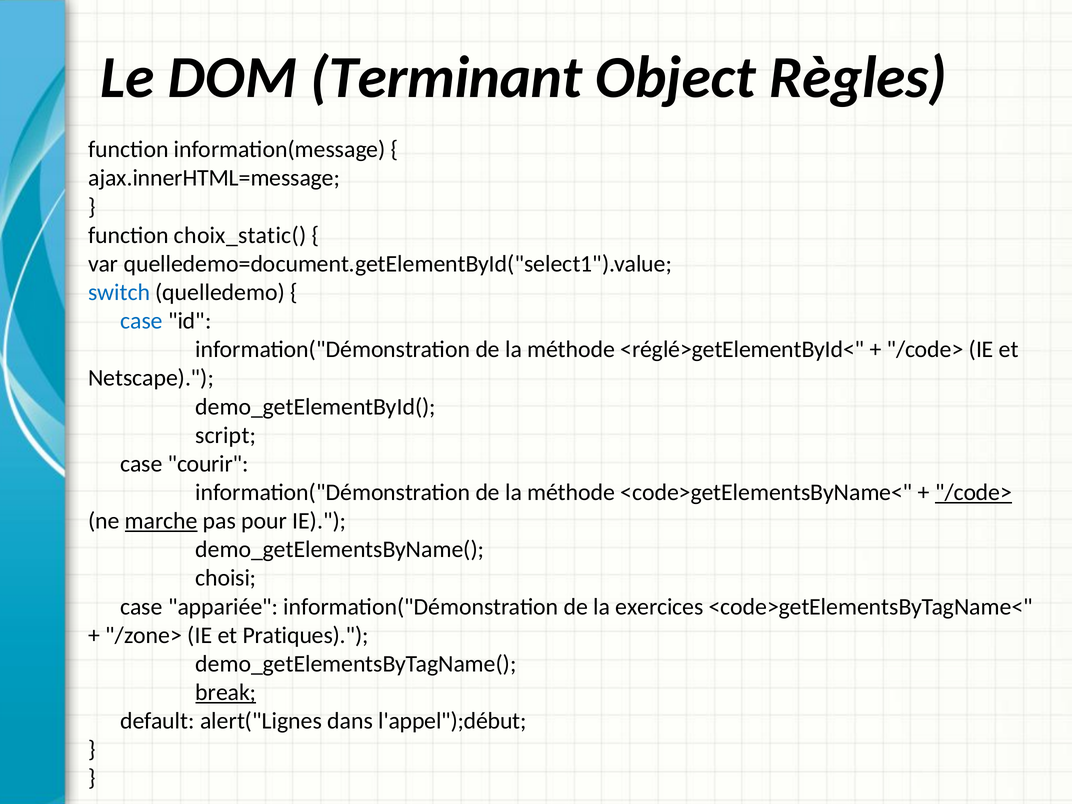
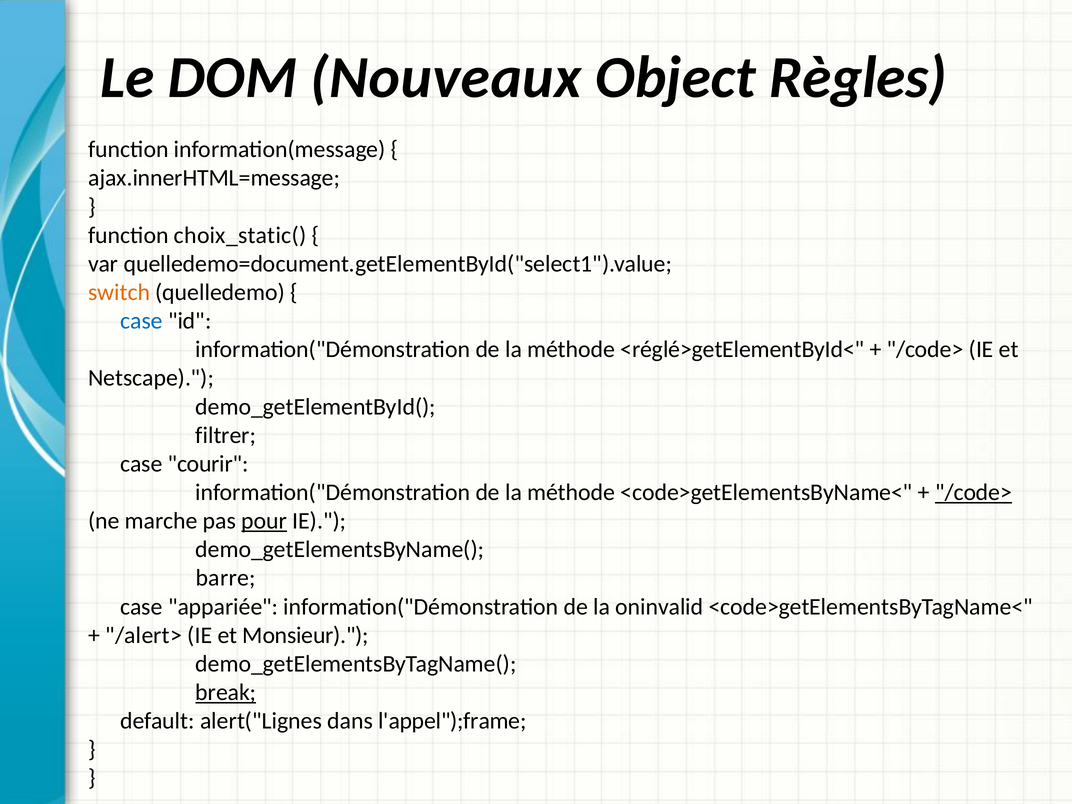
Terminant: Terminant -> Nouveaux (446, 77)
switch colour: blue -> orange (119, 292)
script: script -> filtrer (226, 435)
marche underline: present -> none (161, 521)
pour underline: none -> present (264, 521)
choisi: choisi -> barre (226, 578)
exercices: exercices -> oninvalid (659, 607)
/zone>: /zone> -> /alert> (144, 635)
Pratiques: Pratiques -> Monsieur (306, 635)
l'appel");début: l'appel");début -> l'appel");frame (452, 721)
